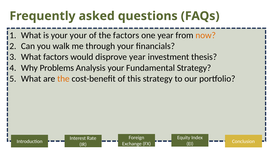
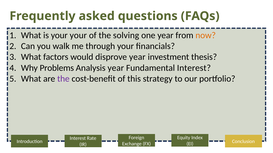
the factors: factors -> solving (126, 35)
Analysis your: your -> year (116, 68)
Fundamental Strategy: Strategy -> Interest (194, 68)
the colour: orange -> purple (63, 79)
